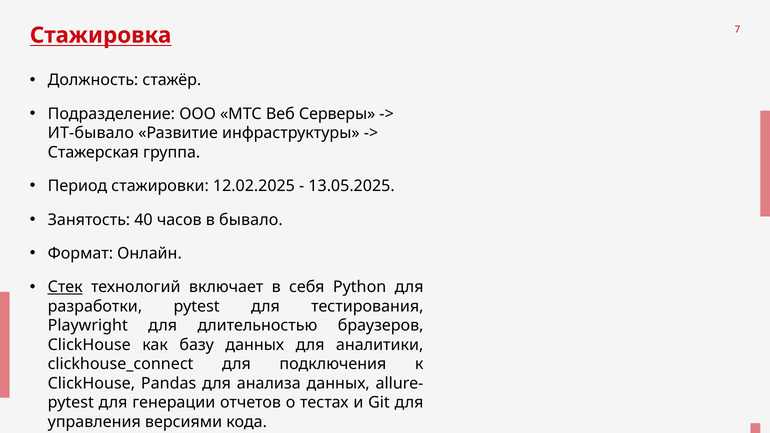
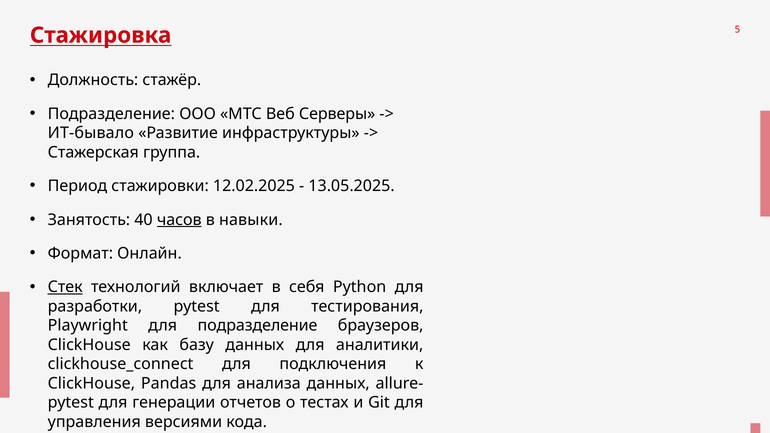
7: 7 -> 5 (737, 30)
часов underline: none -> present (179, 220)
бывало: бывало -> навыки (251, 220)
для длительностью: длительностью -> подразделение (257, 326)
